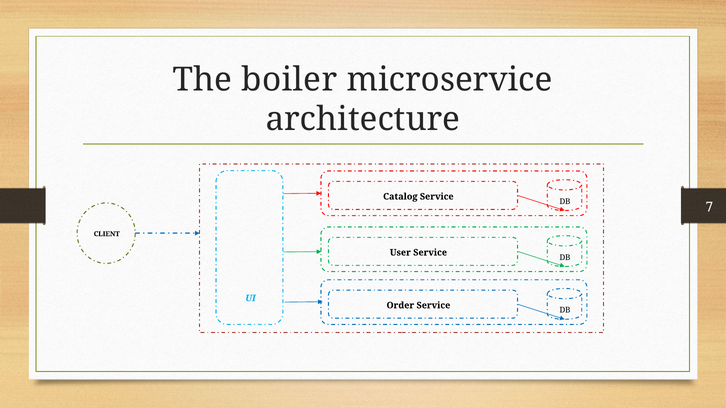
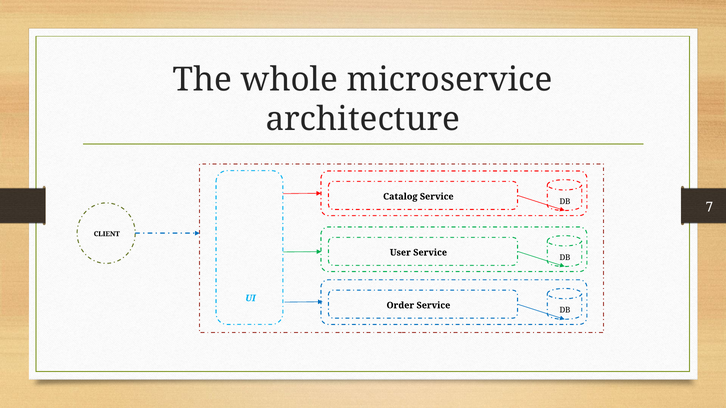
boiler: boiler -> whole (289, 80)
